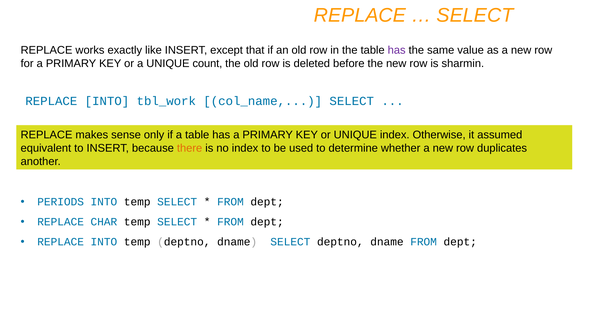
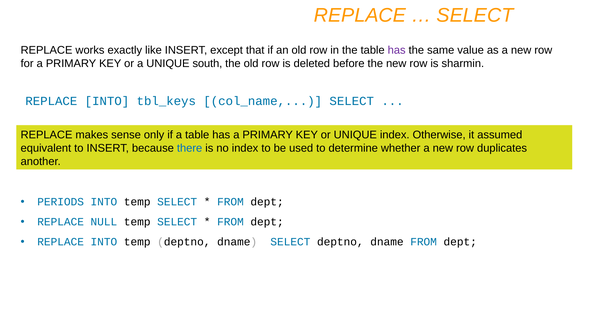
count: count -> south (207, 64)
tbl_work: tbl_work -> tbl_keys (166, 101)
there colour: orange -> blue (190, 148)
CHAR: CHAR -> NULL (104, 222)
